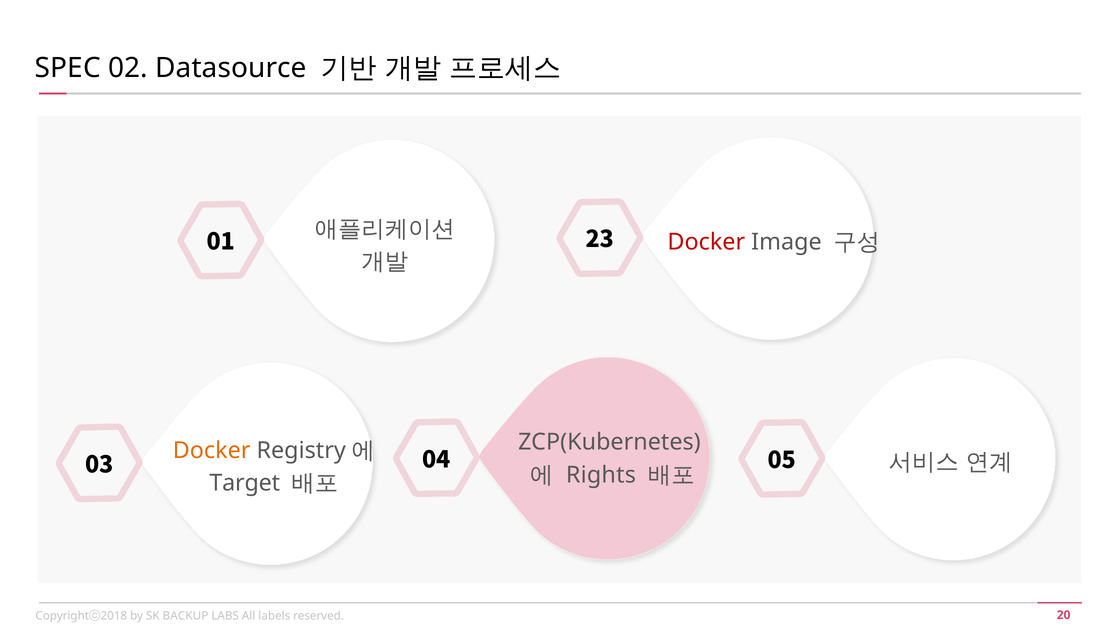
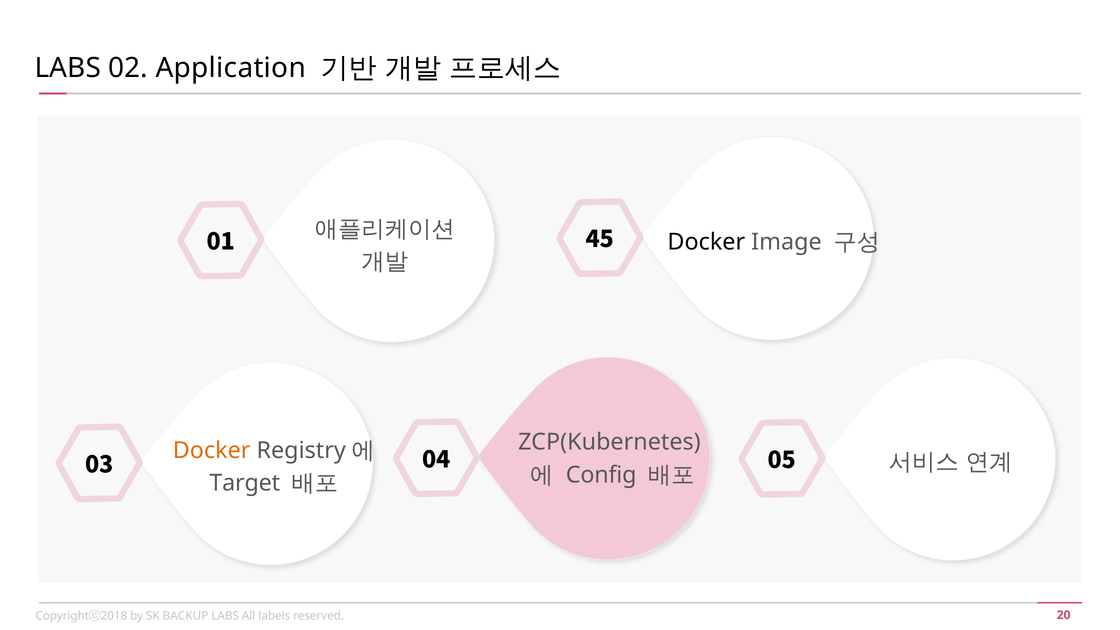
SPEC: SPEC -> LABS (68, 68)
Datasource: Datasource -> Application (231, 68)
23: 23 -> 45 (600, 240)
Docker colour: red -> black (706, 242)
Rights: Rights -> Config (601, 475)
